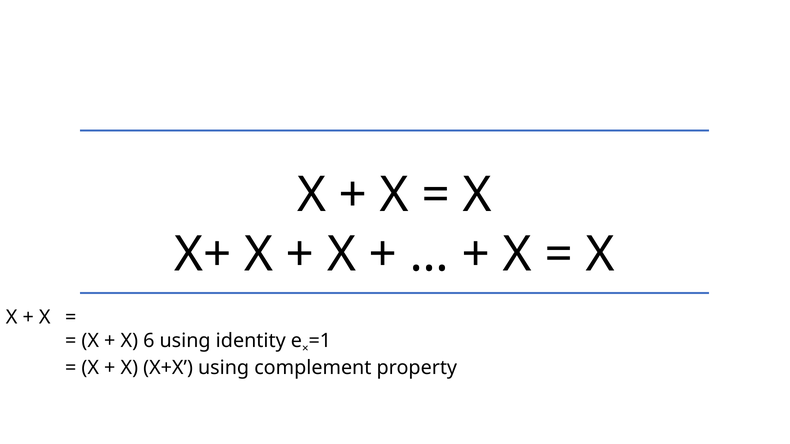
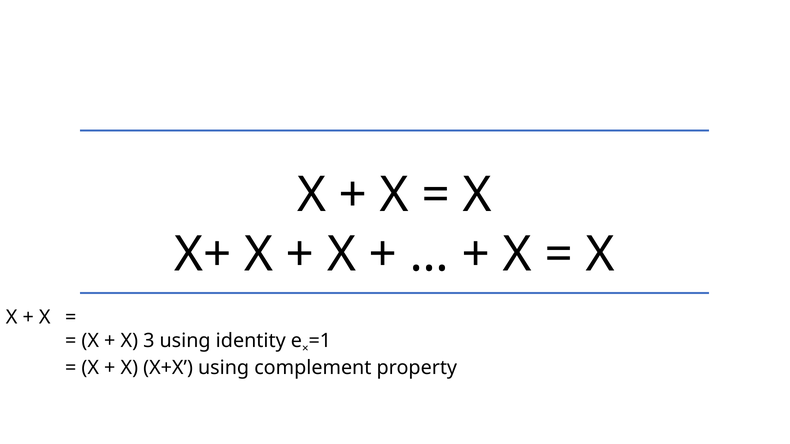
6: 6 -> 3 (149, 341)
